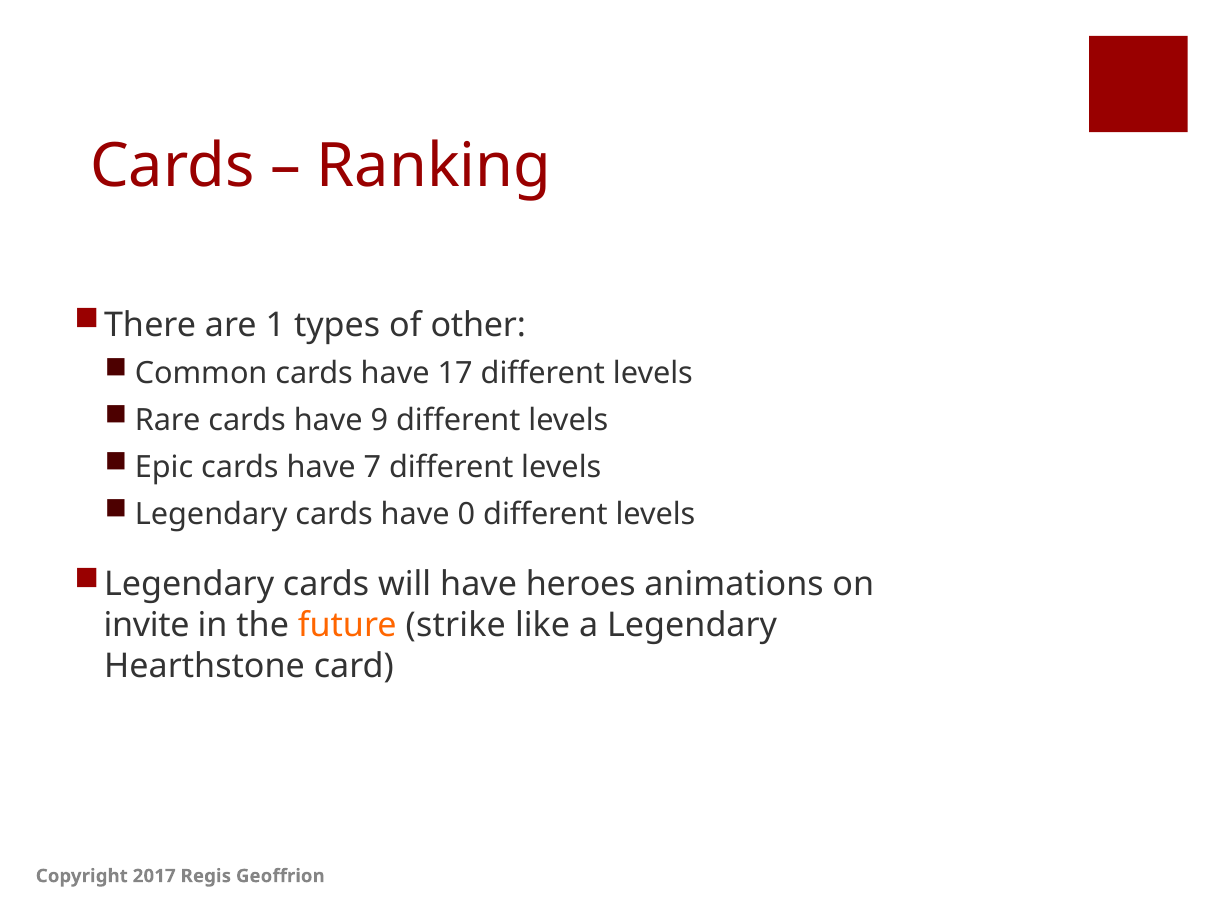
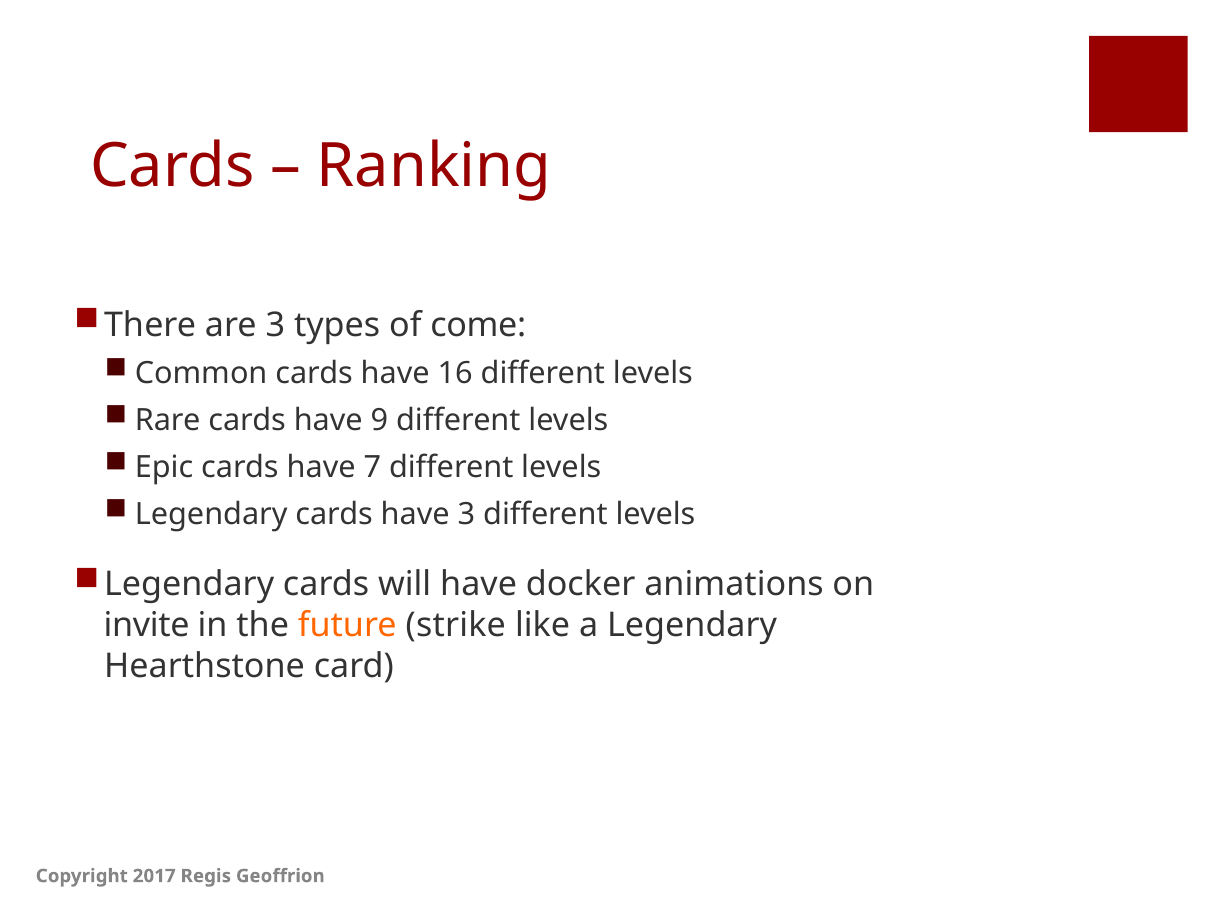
are 1: 1 -> 3 (275, 325)
other: other -> come (478, 325)
17: 17 -> 16 (455, 374)
have 0: 0 -> 3 (466, 515)
heroes: heroes -> docker (581, 585)
